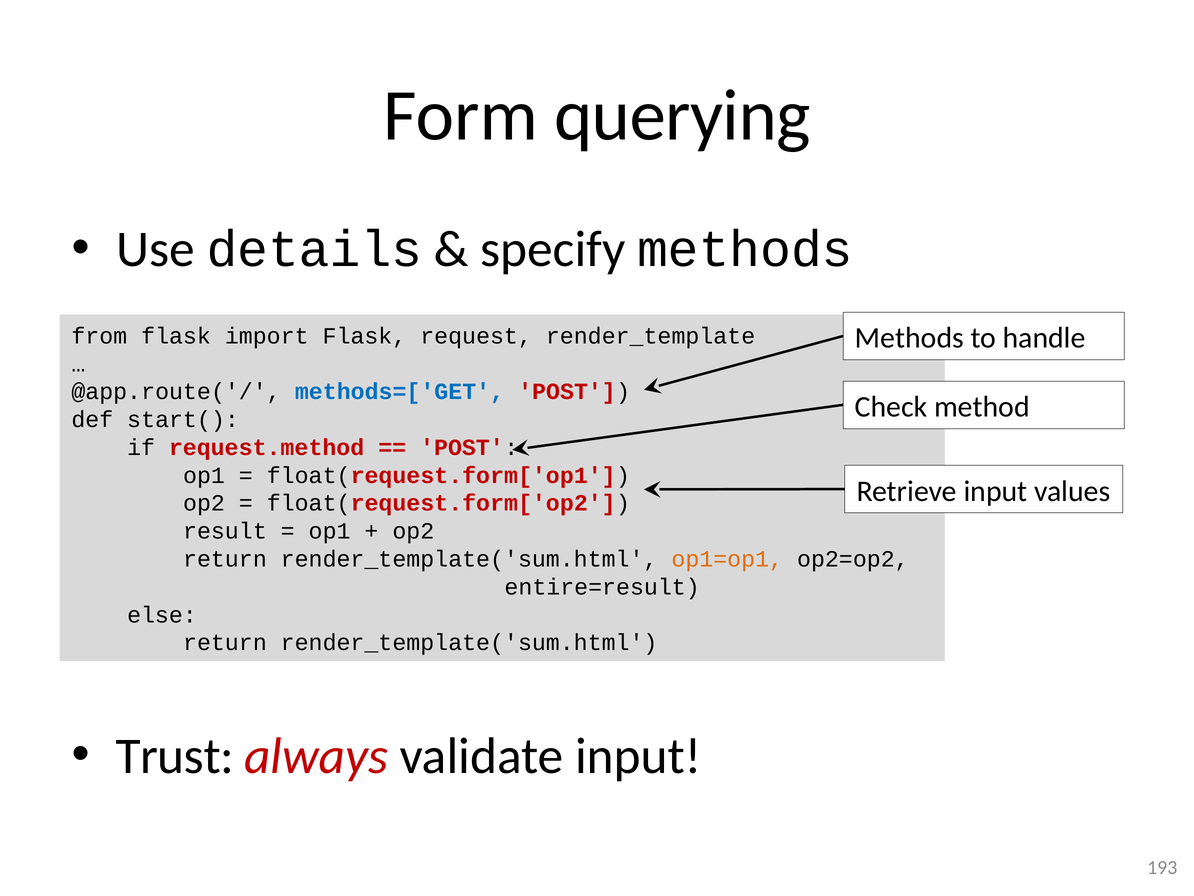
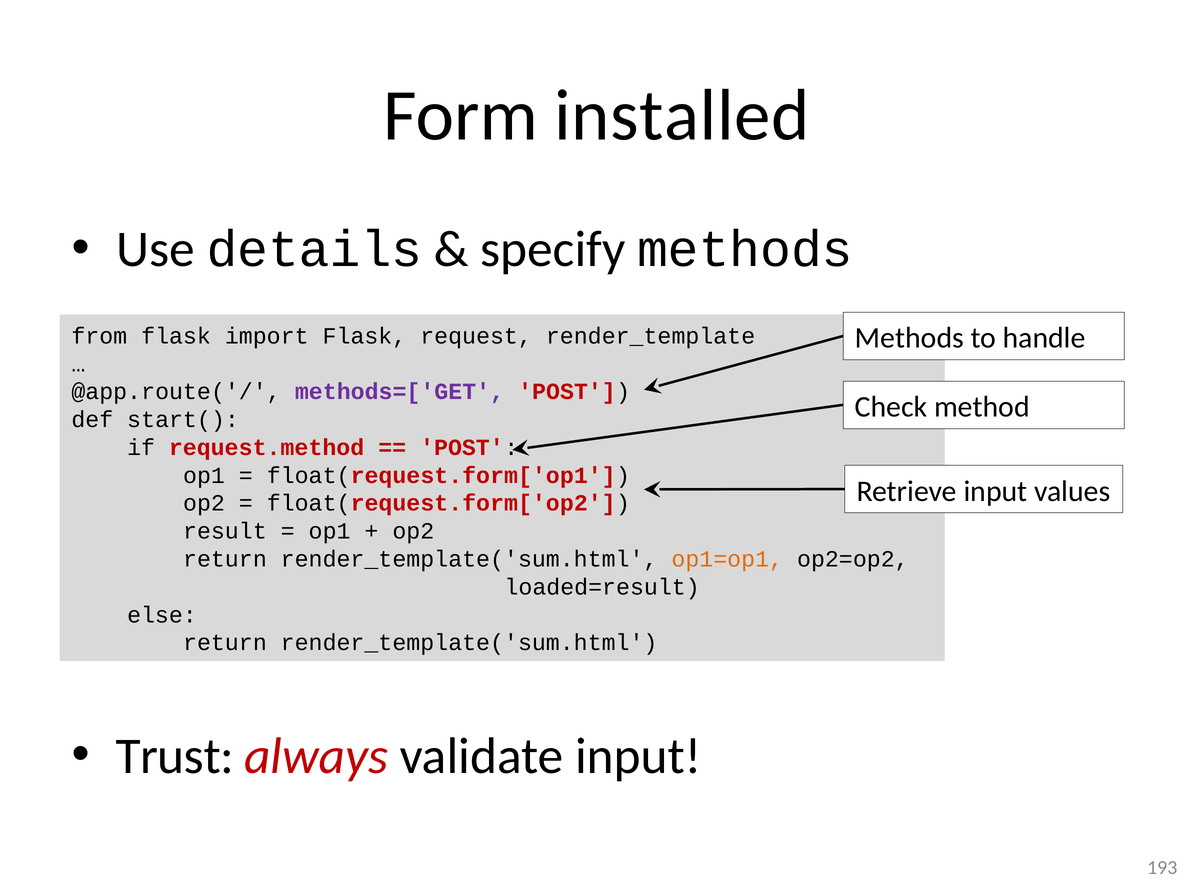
querying: querying -> installed (682, 116)
methods=['GET colour: blue -> purple (400, 392)
entire=result: entire=result -> loaded=result (602, 587)
